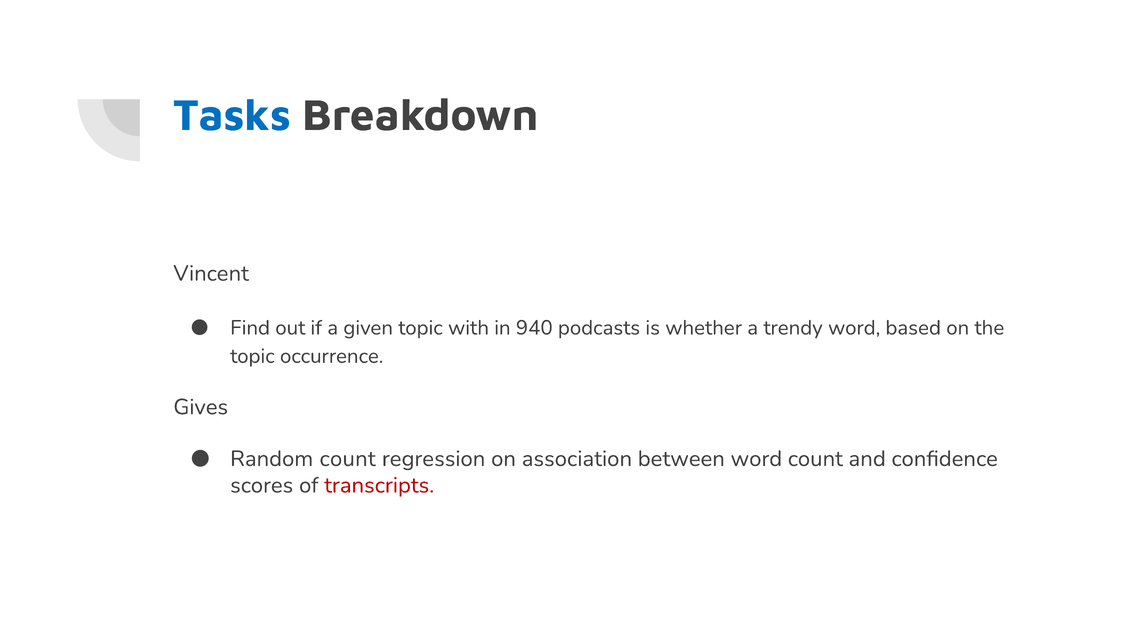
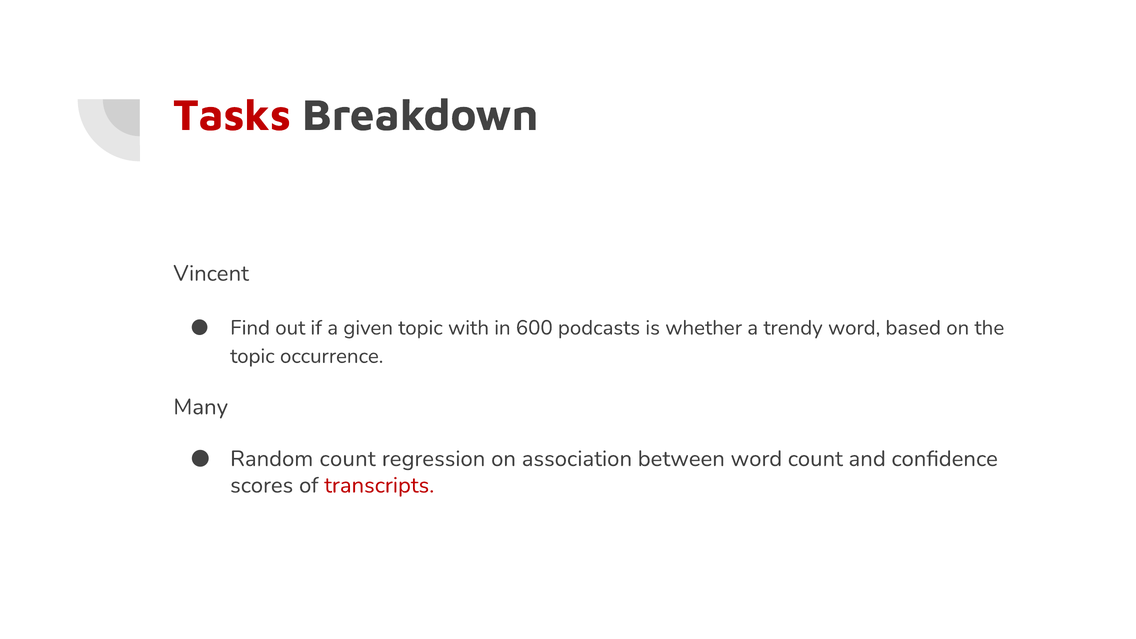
Tasks colour: blue -> red (232, 115)
940: 940 -> 600 (534, 328)
Gives: Gives -> Many (201, 407)
